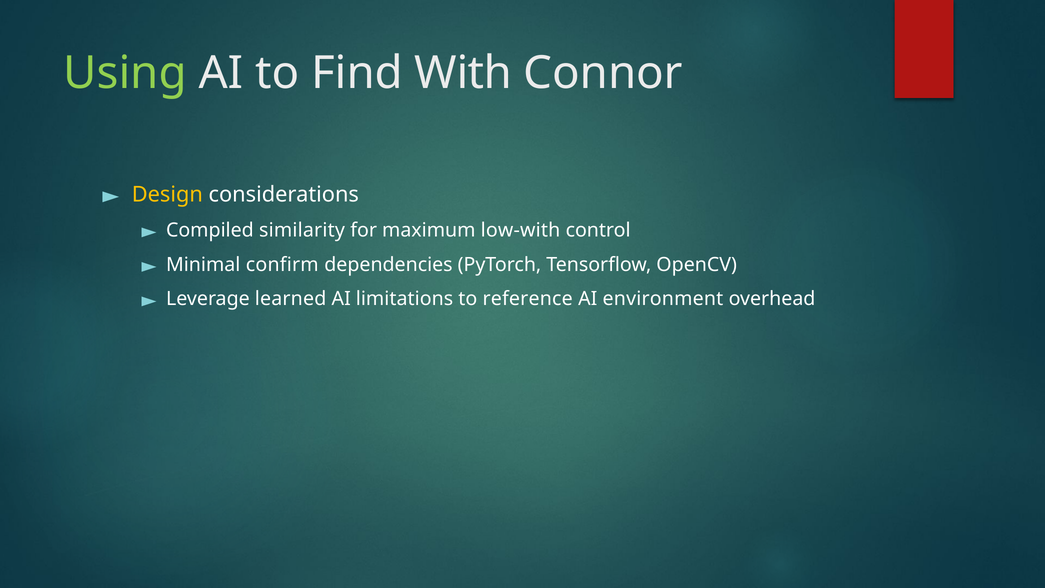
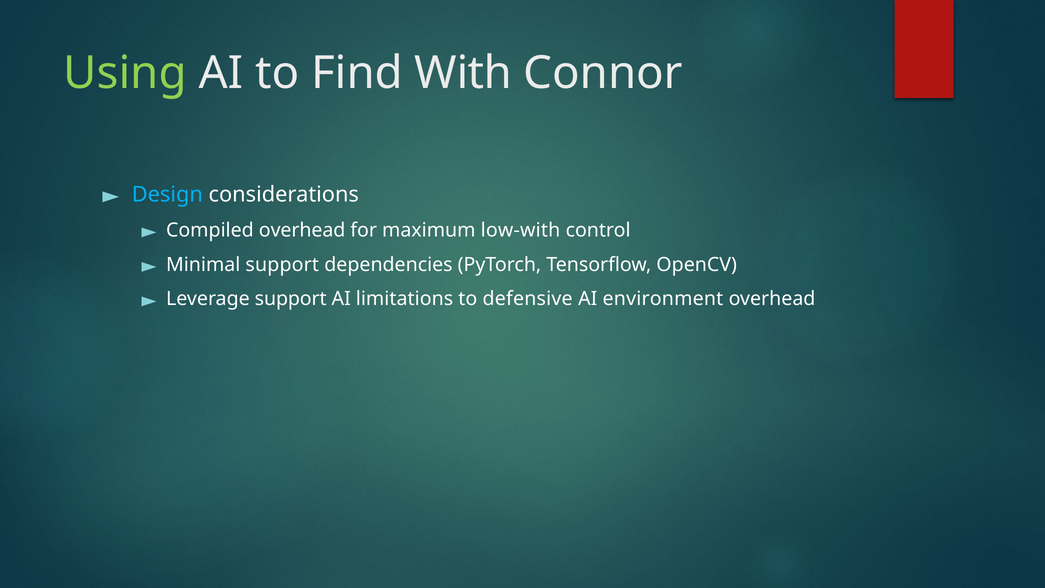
Design colour: yellow -> light blue (167, 195)
Compiled similarity: similarity -> overhead (302, 230)
Minimal confirm: confirm -> support (282, 264)
Leverage learned: learned -> support (291, 299)
reference: reference -> defensive (528, 299)
